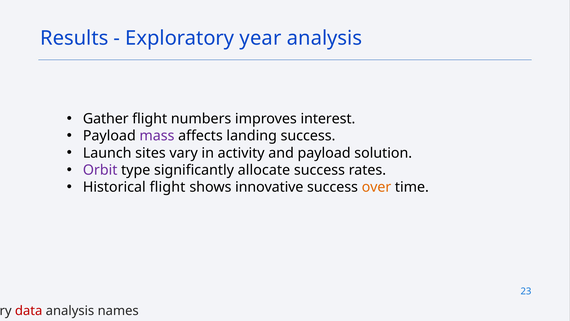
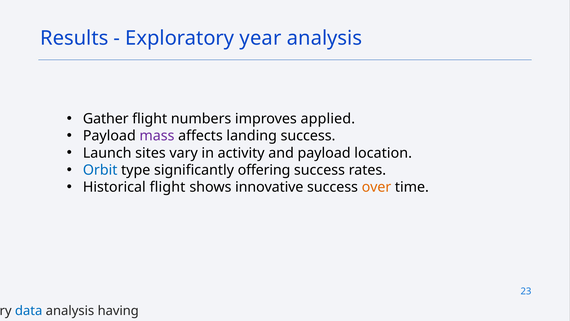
interest: interest -> applied (328, 119)
solution: solution -> location (383, 153)
Orbit colour: purple -> blue (100, 170)
allocate: allocate -> offering (264, 170)
data colour: red -> blue (29, 310)
names: names -> having (118, 310)
